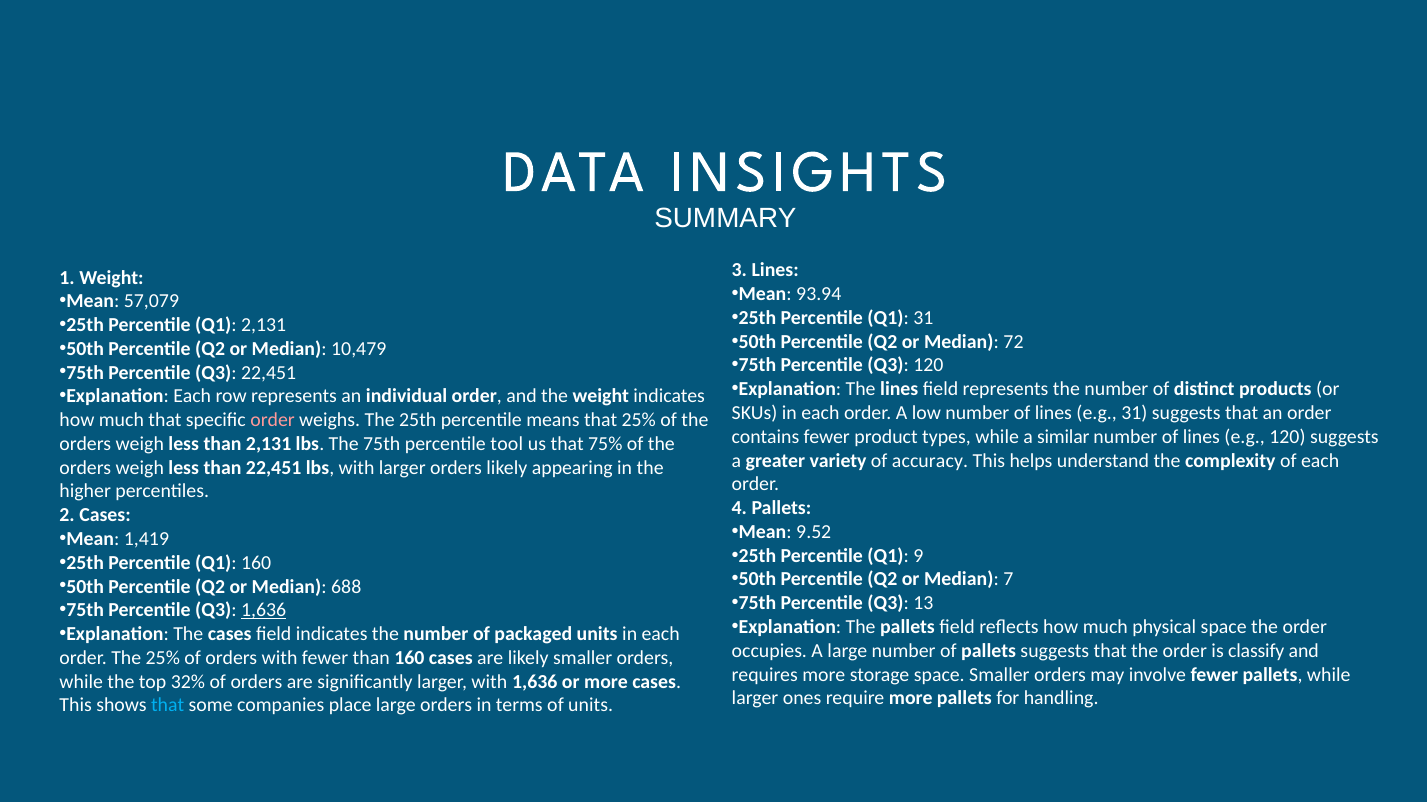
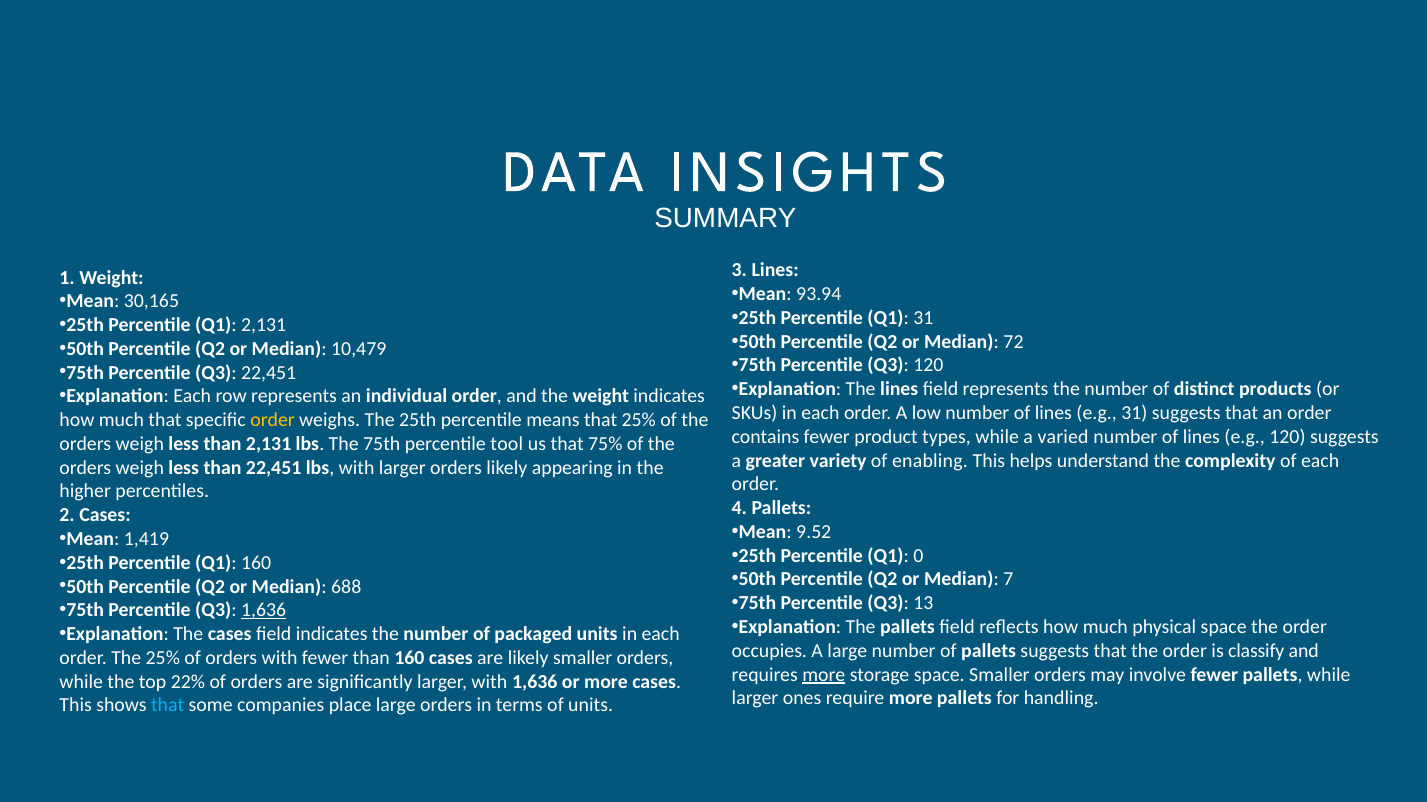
57,079: 57,079 -> 30,165 (151, 302)
order colour: pink -> yellow (273, 420)
similar: similar -> varied (1063, 437)
accuracy: accuracy -> enabling (930, 461)
9: 9 -> 0 (918, 556)
more underline: none -> present (824, 675)
32%: 32% -> 22% (188, 682)
